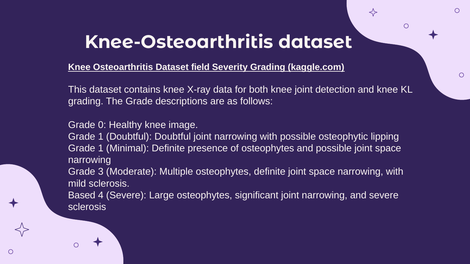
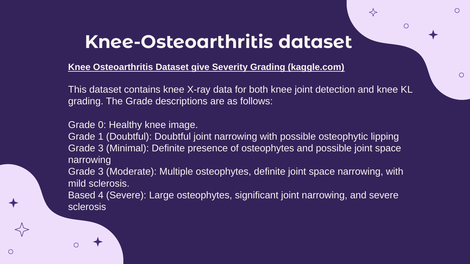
field: field -> give (200, 67)
1: 1 -> 3 (101, 148)
